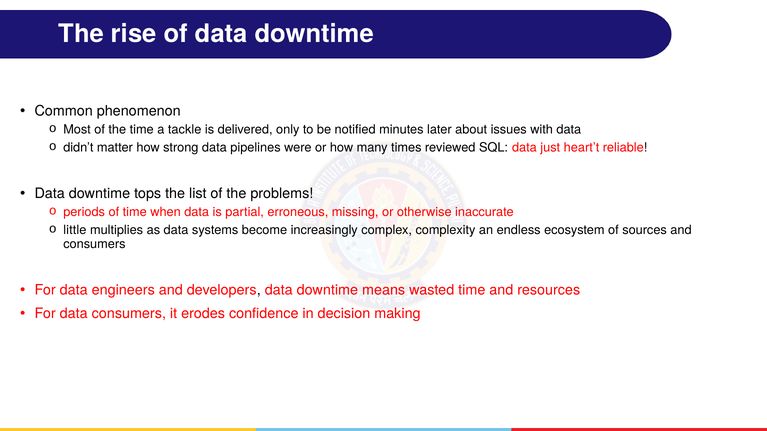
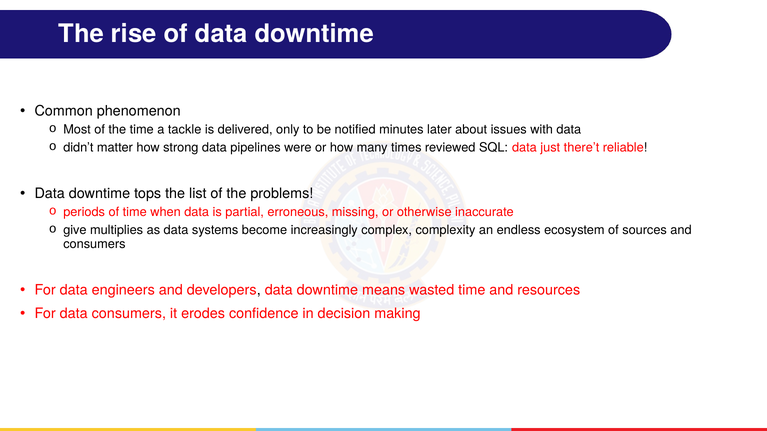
heart’t: heart’t -> there’t (581, 148)
little: little -> give (75, 230)
